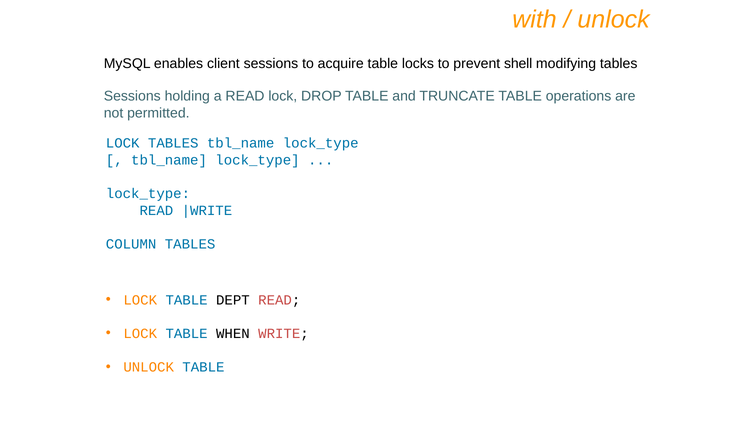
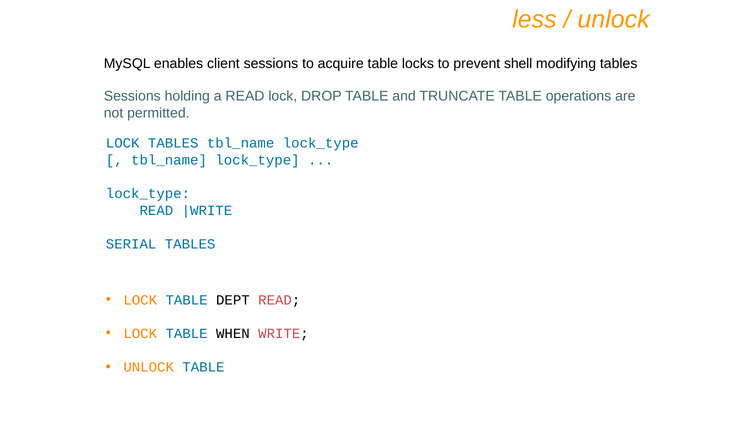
with: with -> less (534, 19)
COLUMN: COLUMN -> SERIAL (131, 244)
